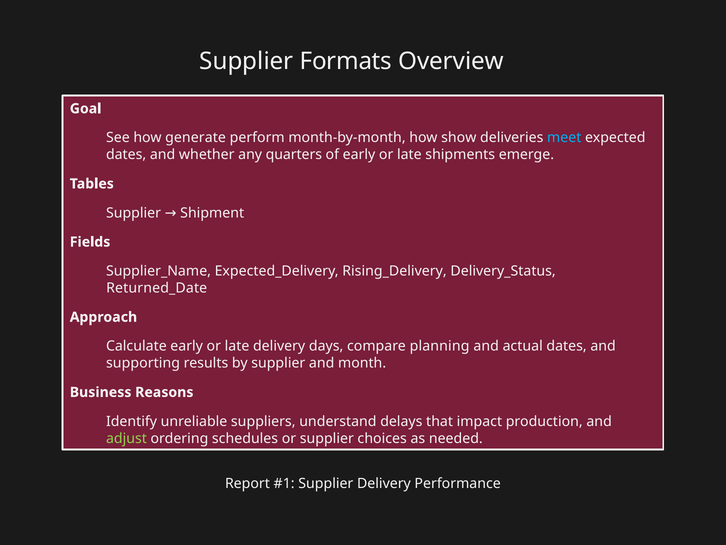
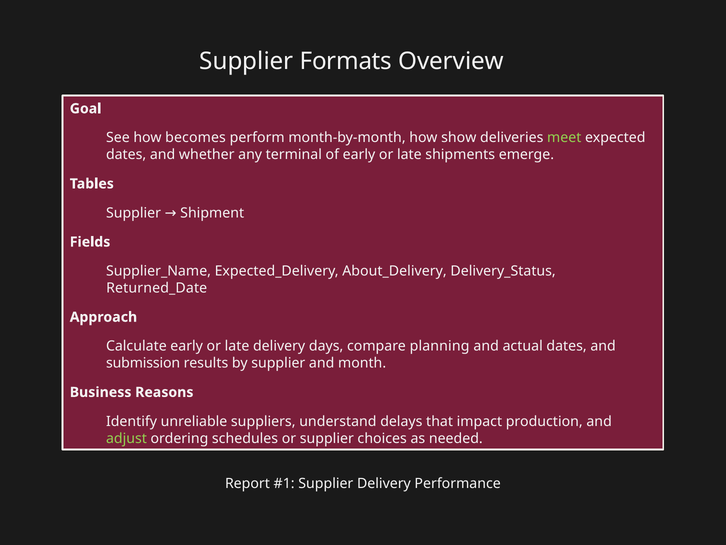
generate: generate -> becomes (196, 138)
meet colour: light blue -> light green (564, 138)
quarters: quarters -> terminal (294, 155)
Rising_Delivery: Rising_Delivery -> About_Delivery (394, 271)
supporting: supporting -> submission (143, 363)
